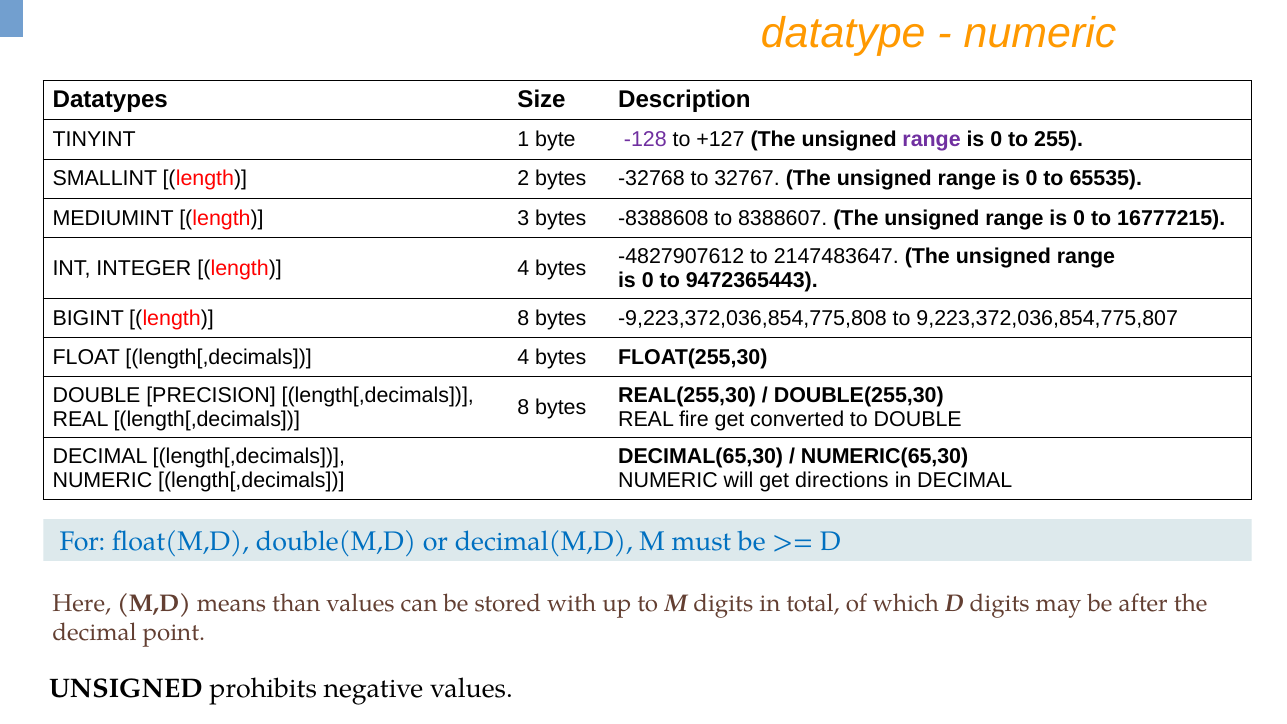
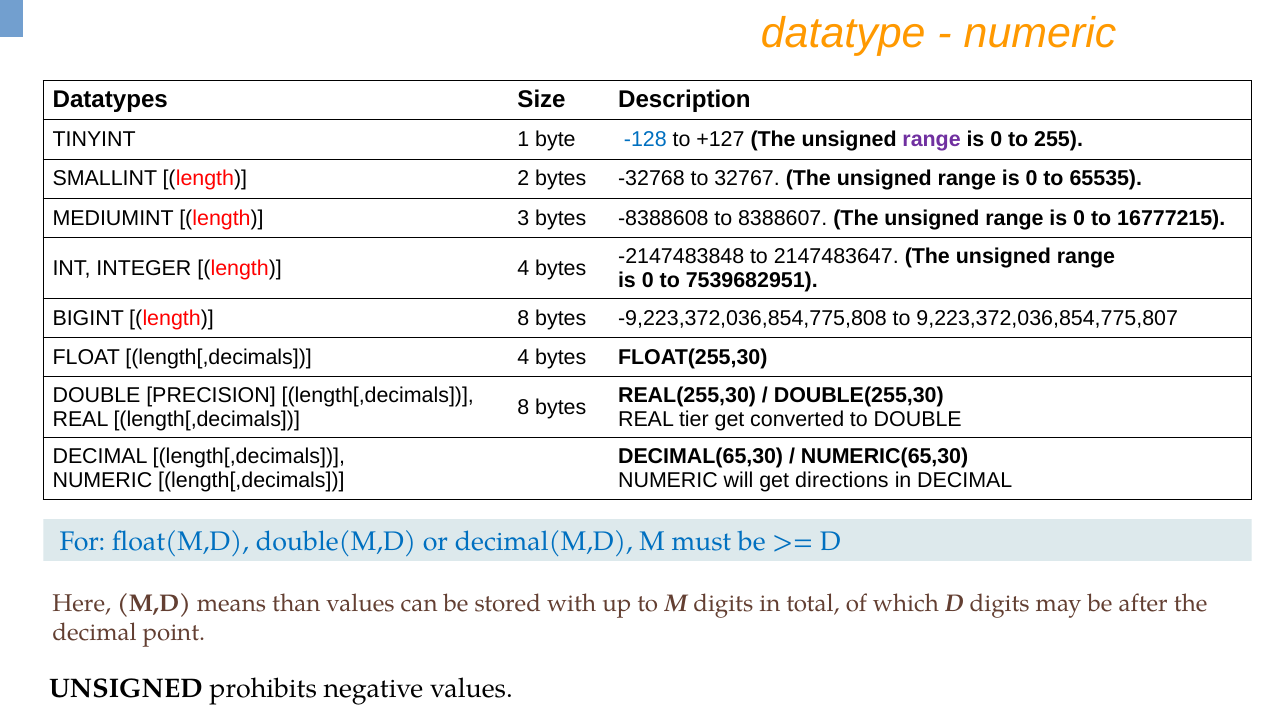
-128 colour: purple -> blue (645, 140)
-4827907612: -4827907612 -> -2147483848 (681, 256)
9472365443: 9472365443 -> 7539682951 (752, 280)
fire: fire -> tier (694, 419)
